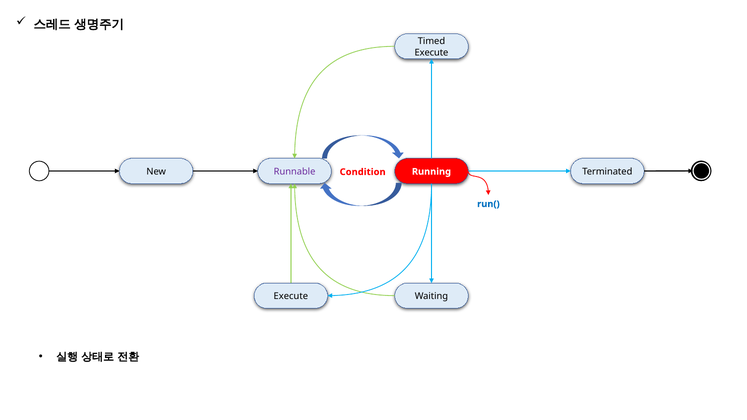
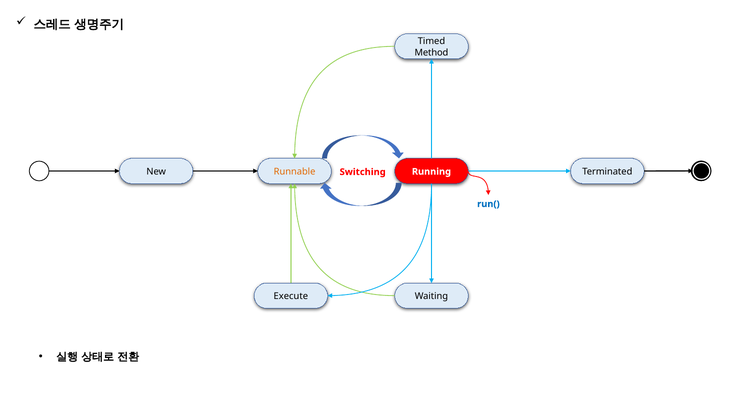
Execute: Execute -> Method (431, 53)
Runnable colour: purple -> orange (295, 172)
Condition: Condition -> Switching (363, 172)
